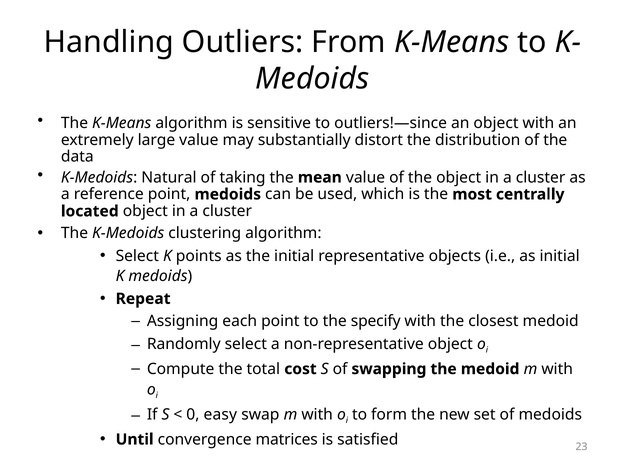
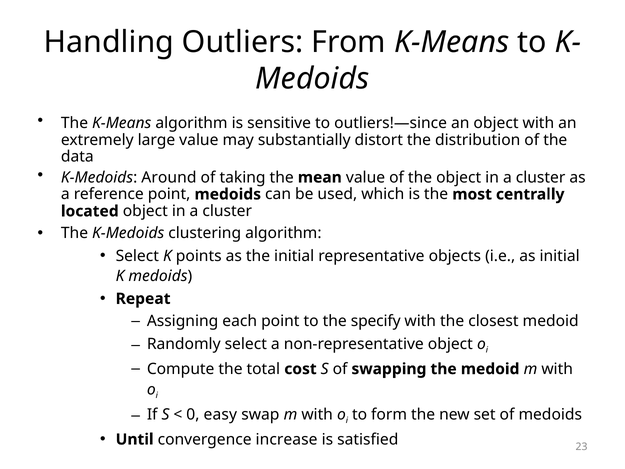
Natural: Natural -> Around (169, 177)
matrices: matrices -> increase (287, 439)
